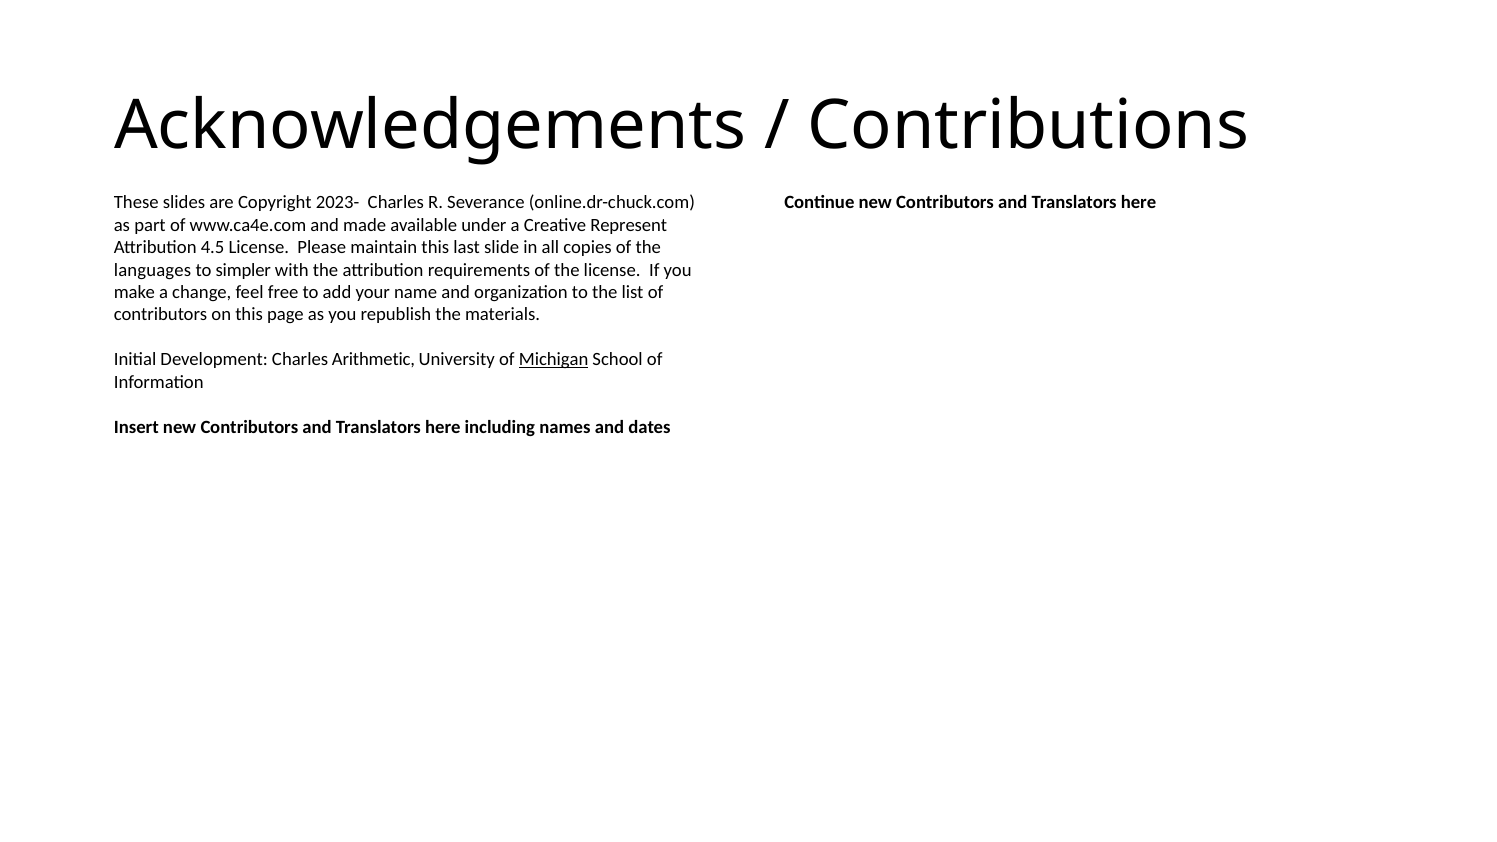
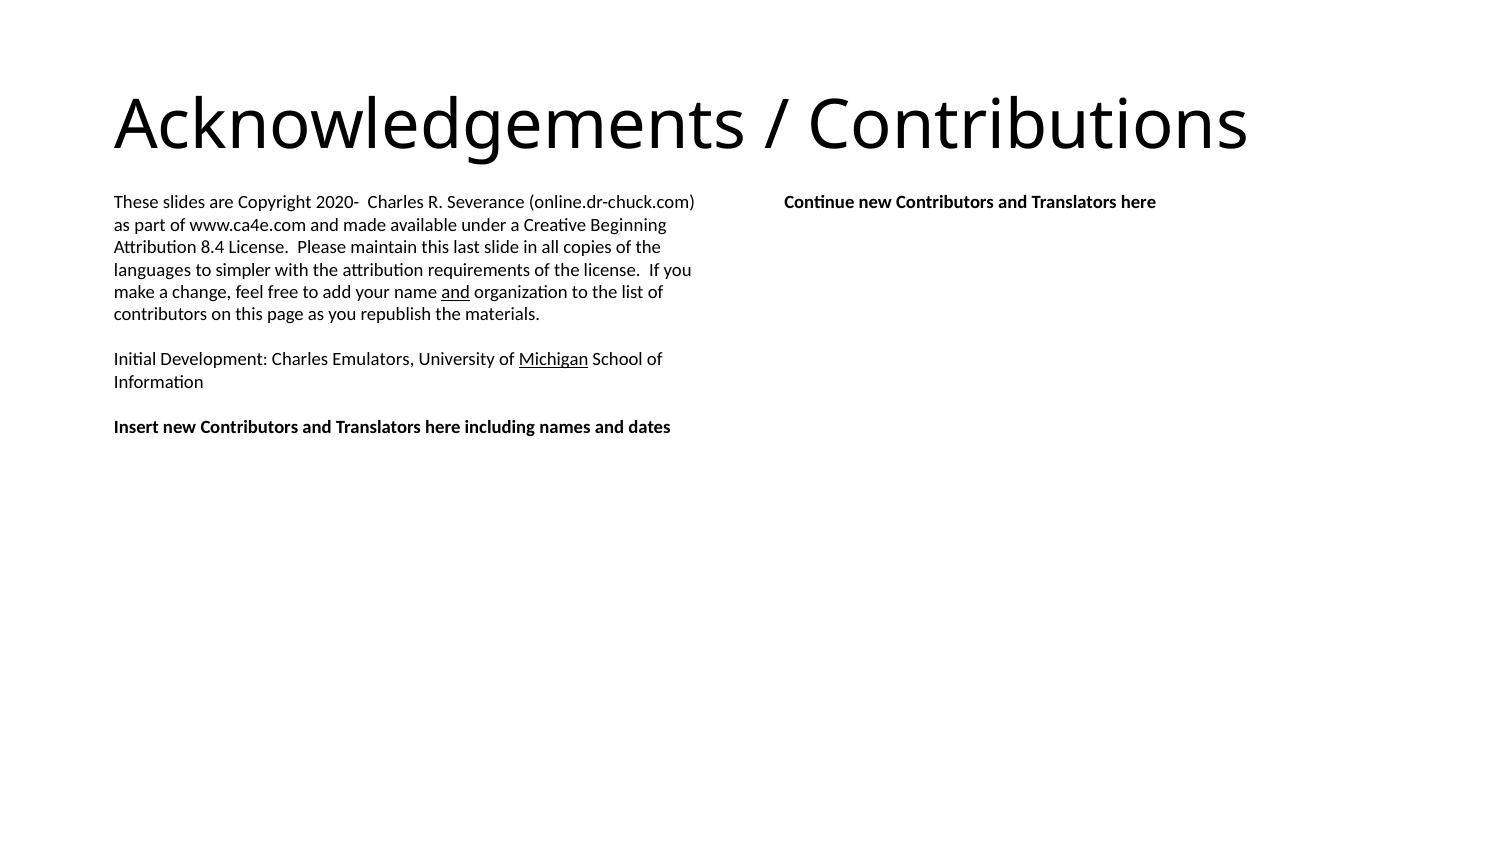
2023-: 2023- -> 2020- (338, 203)
Represent: Represent -> Beginning (629, 225)
4.5: 4.5 -> 8.4 (213, 247)
and underline: none -> present (456, 292)
Arithmetic: Arithmetic -> Emulators (373, 360)
